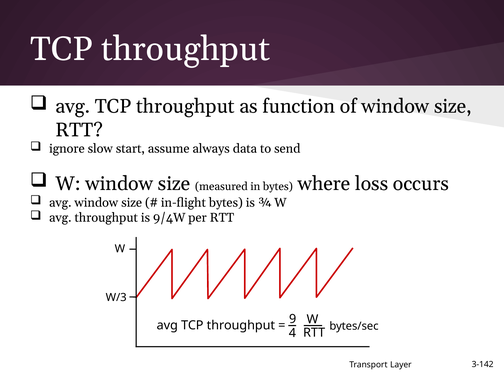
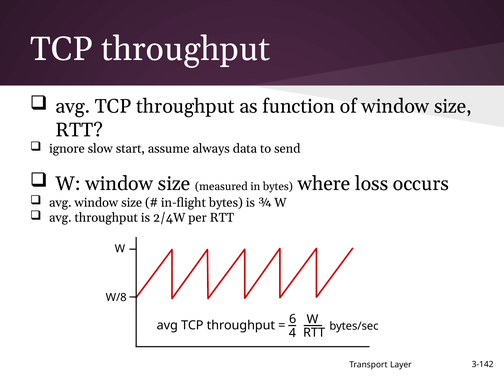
9/4W: 9/4W -> 2/4W (169, 218)
W/3: W/3 -> W/8 (116, 297)
9: 9 -> 6 (293, 319)
